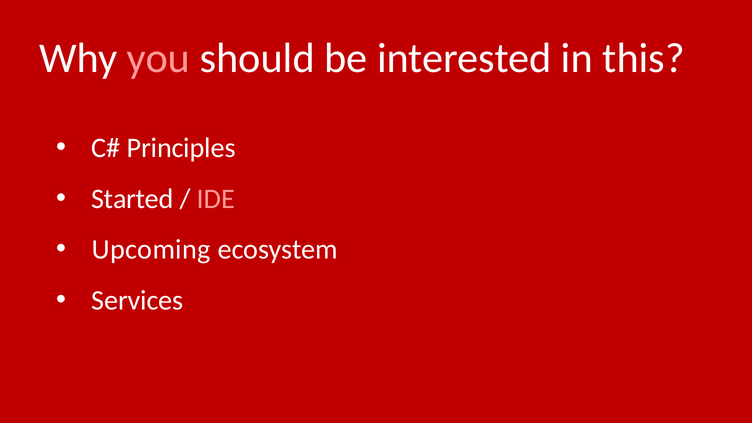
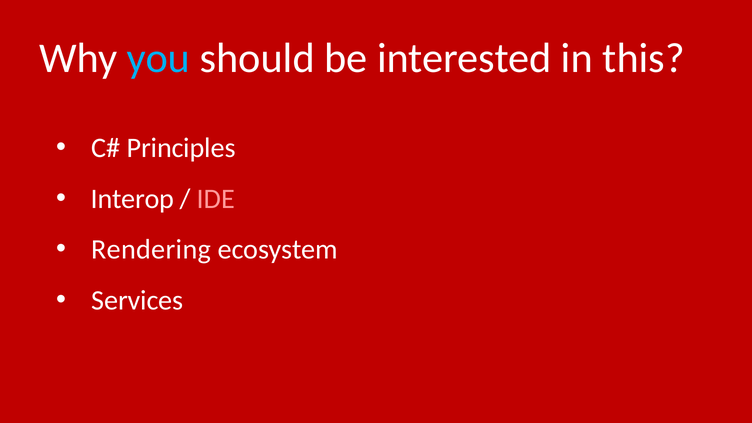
you colour: pink -> light blue (158, 58)
Started: Started -> Interop (132, 199)
Upcoming: Upcoming -> Rendering (151, 250)
